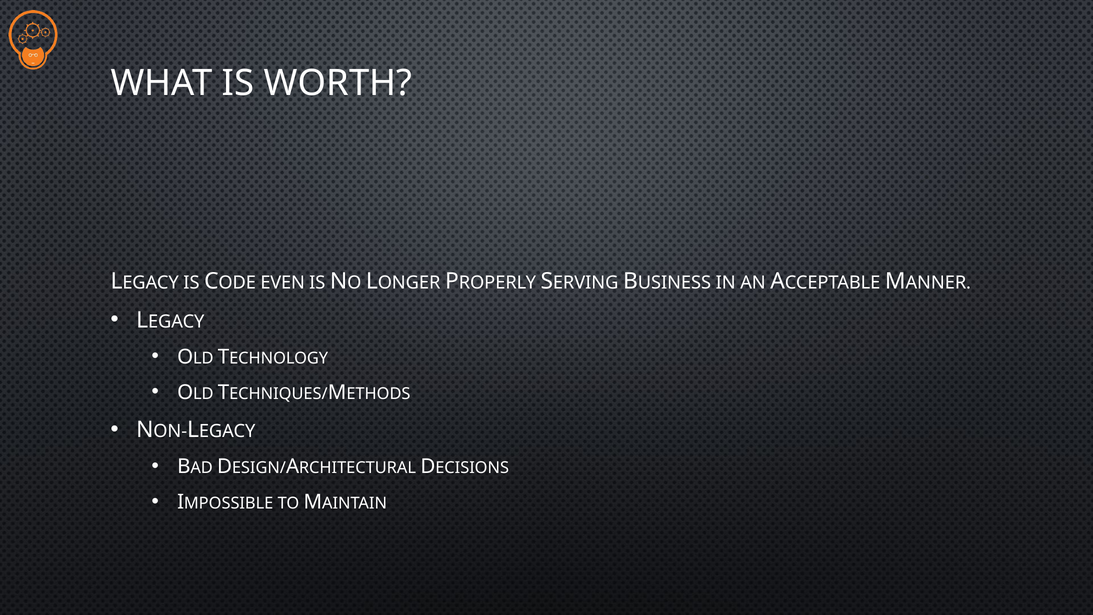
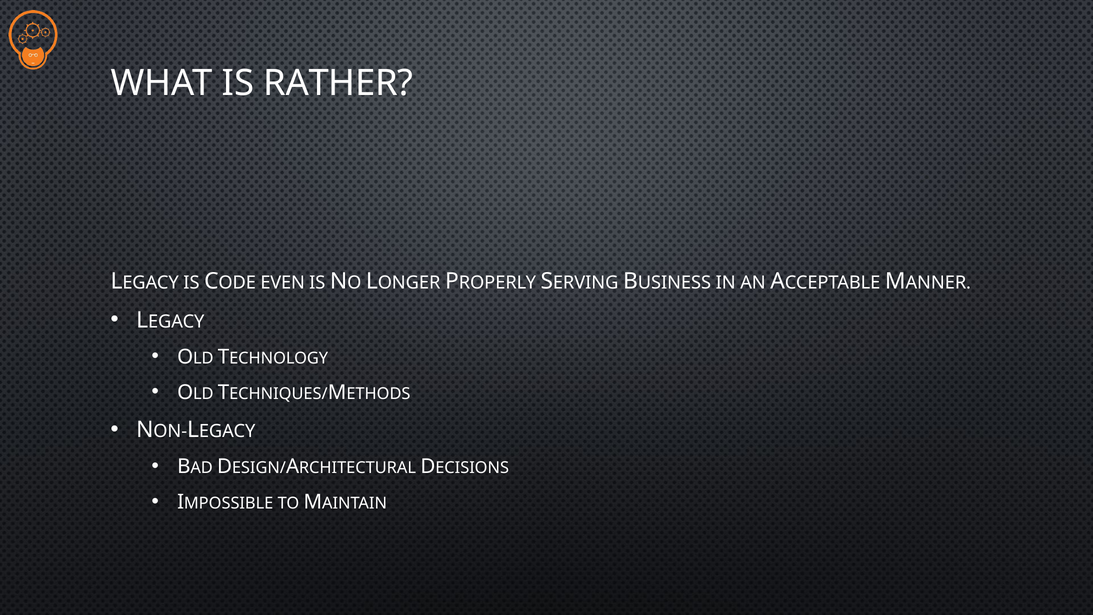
WORTH: WORTH -> RATHER (338, 83)
